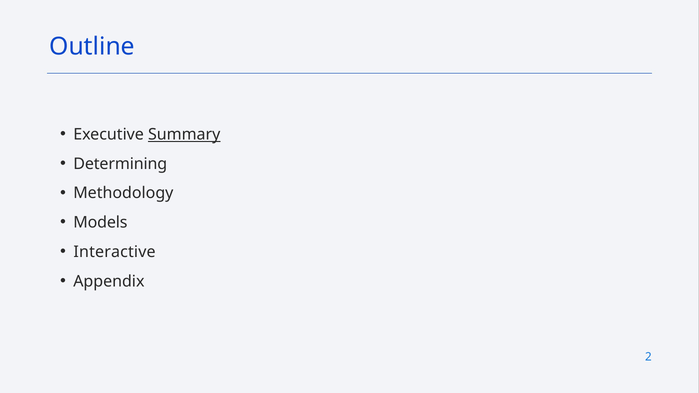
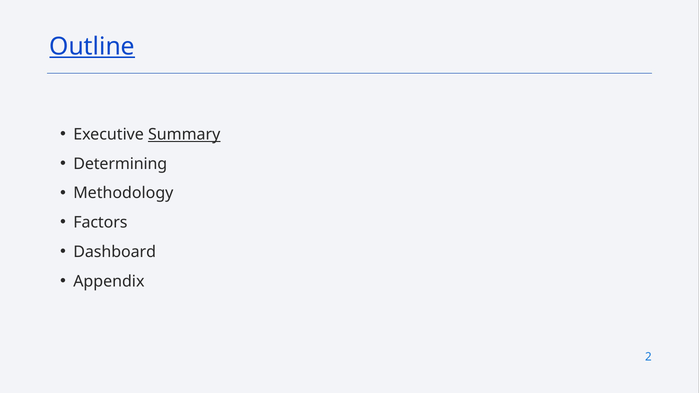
Outline underline: none -> present (92, 47)
Models: Models -> Factors (100, 223)
Interactive: Interactive -> Dashboard (115, 252)
